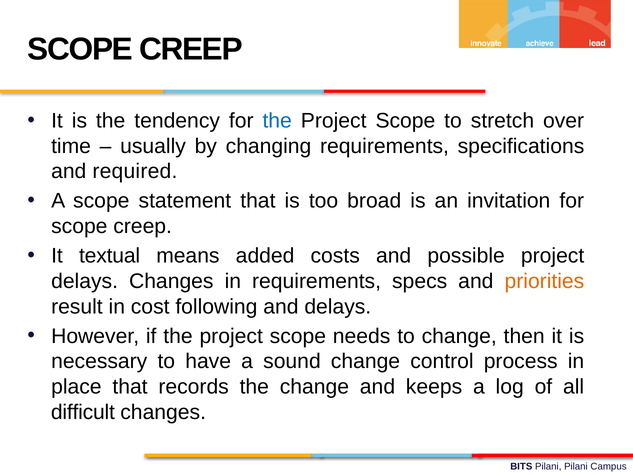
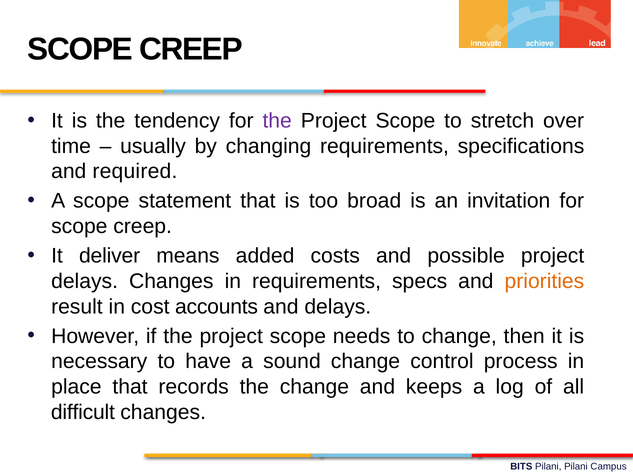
the colour: blue -> purple (277, 121)
textual: textual -> deliver (110, 256)
following: following -> accounts (217, 306)
